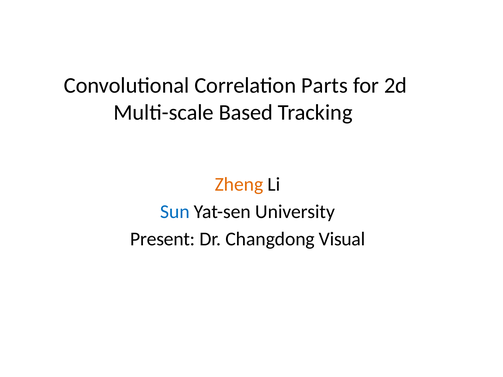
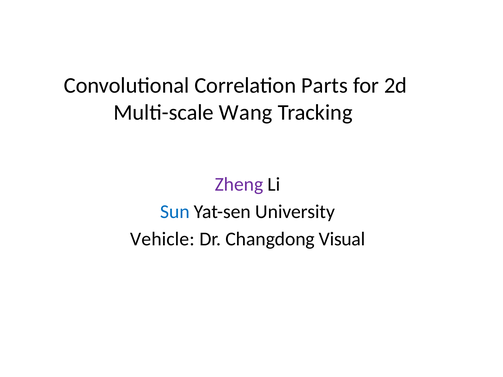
Based: Based -> Wang (246, 112)
Zheng colour: orange -> purple (239, 184)
Present: Present -> Vehicle (162, 239)
